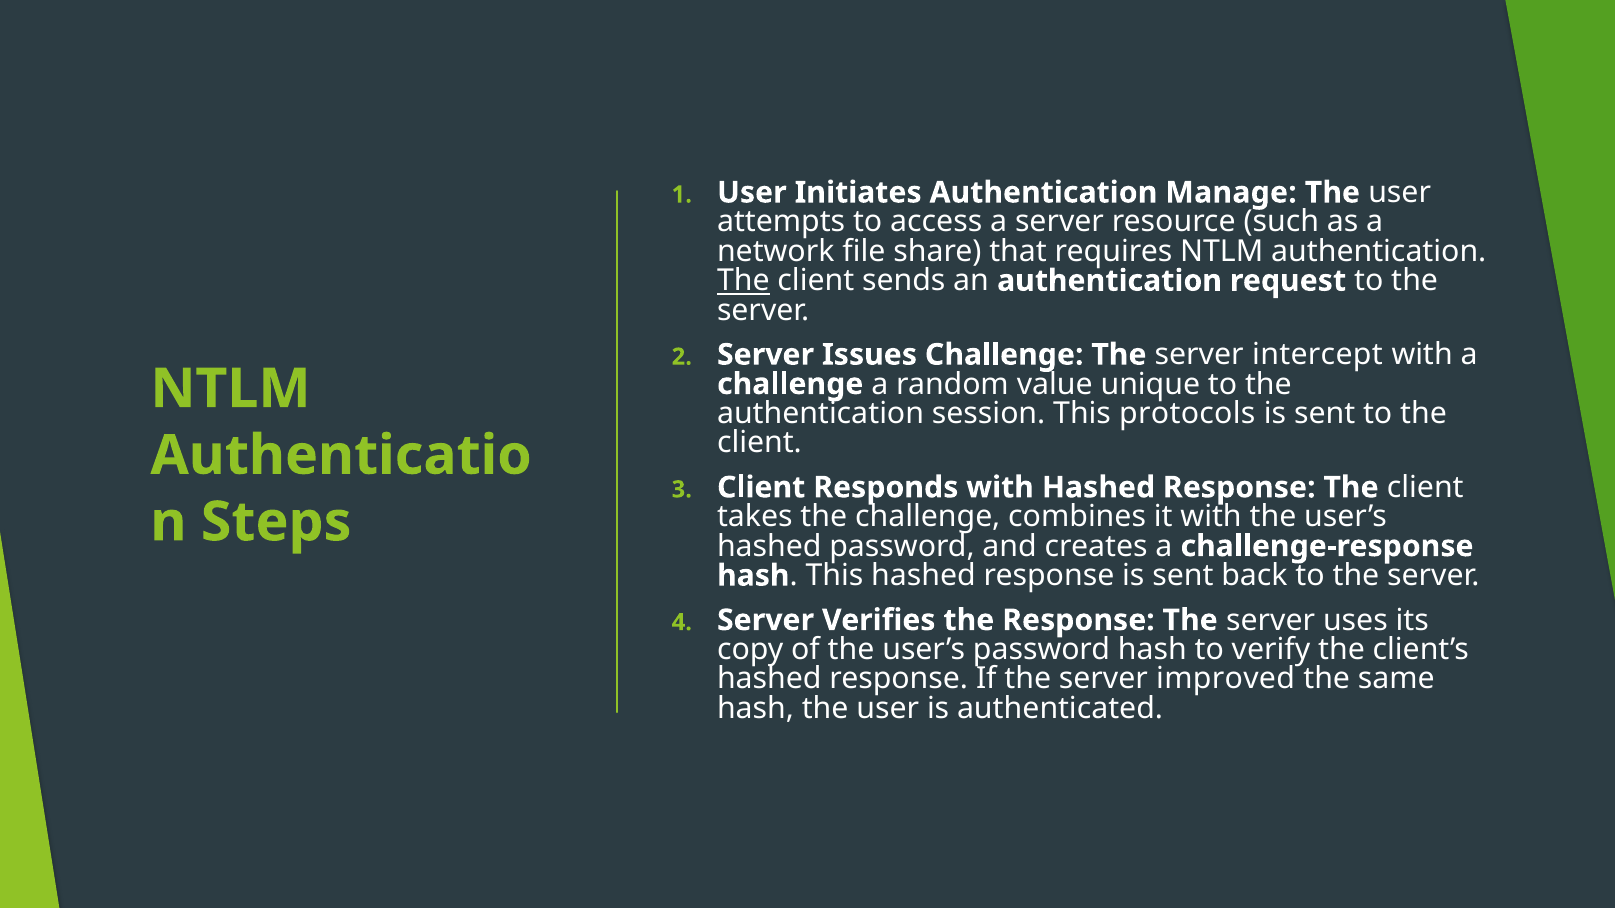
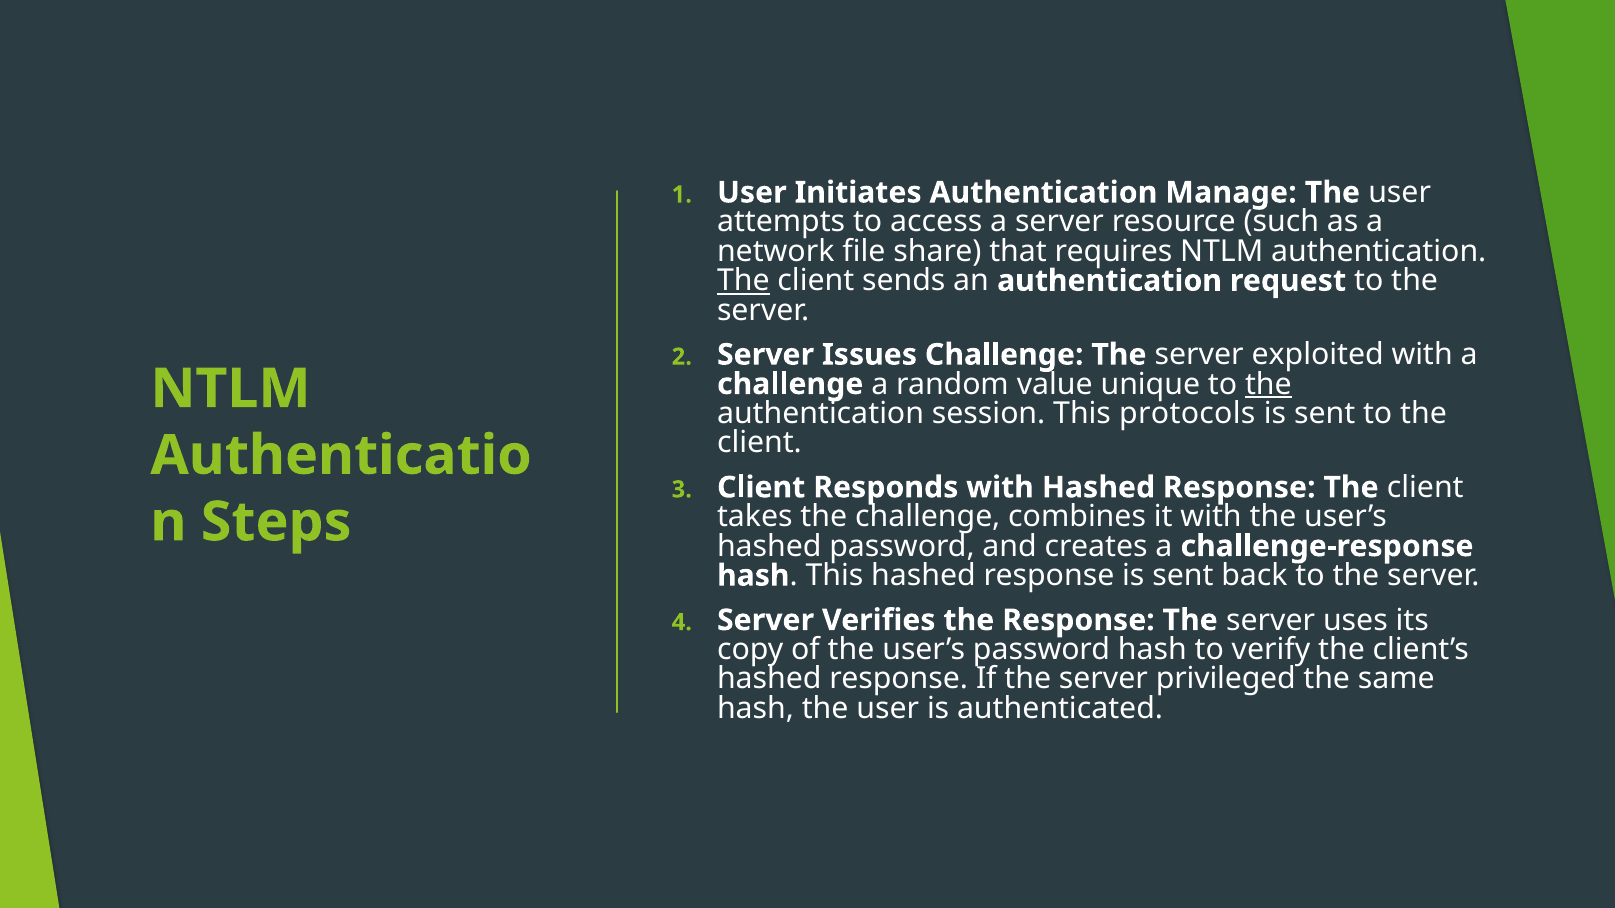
intercept: intercept -> exploited (1318, 355)
the underline: none -> present (1268, 384)
improved: improved -> privileged (1226, 679)
